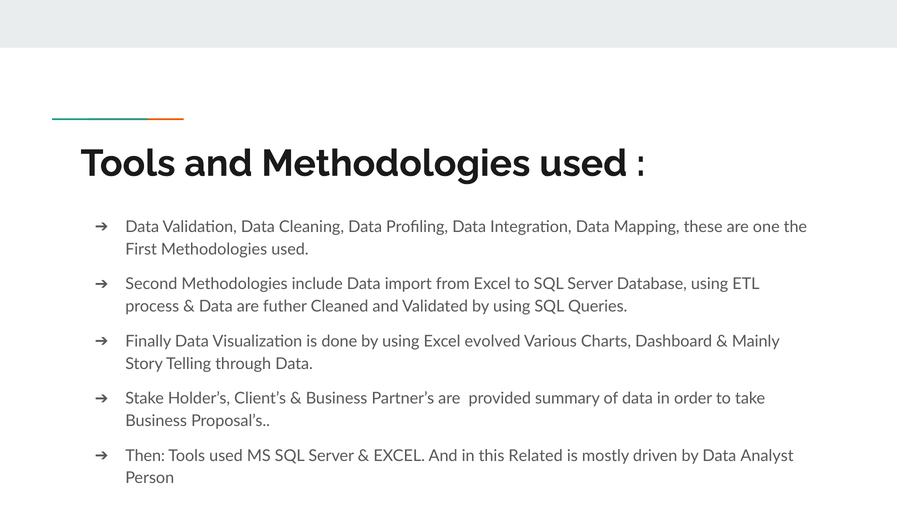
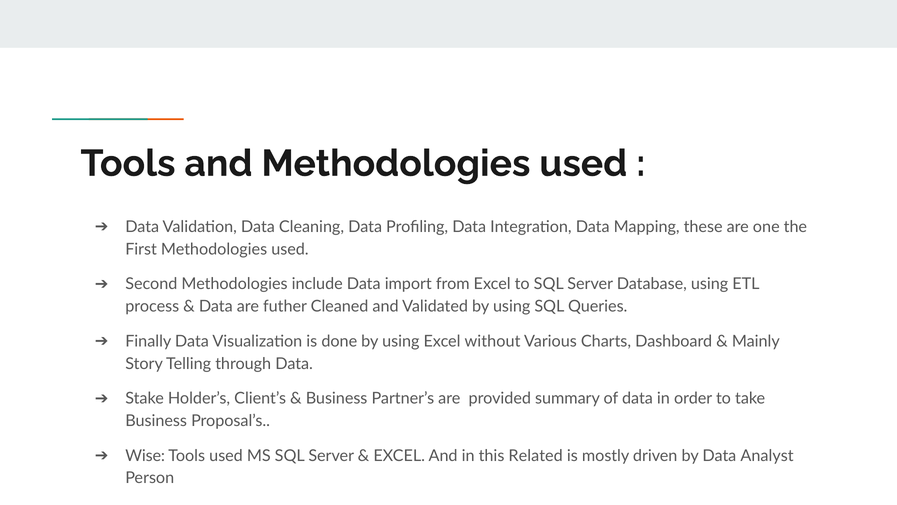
evolved: evolved -> without (493, 341)
Then: Then -> Wise (145, 455)
